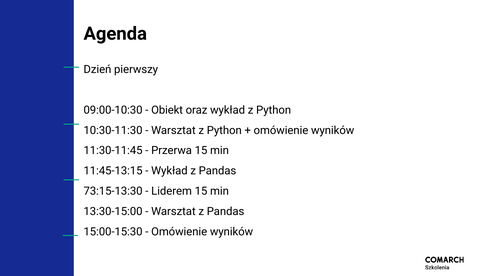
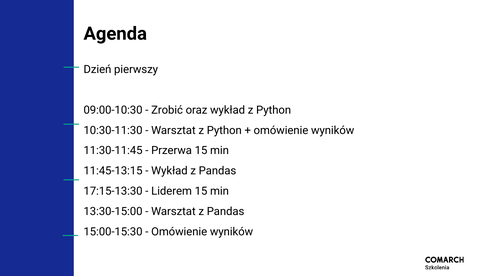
Obiekt: Obiekt -> Zrobić (167, 110)
73:15-13:30: 73:15-13:30 -> 17:15-13:30 (113, 191)
